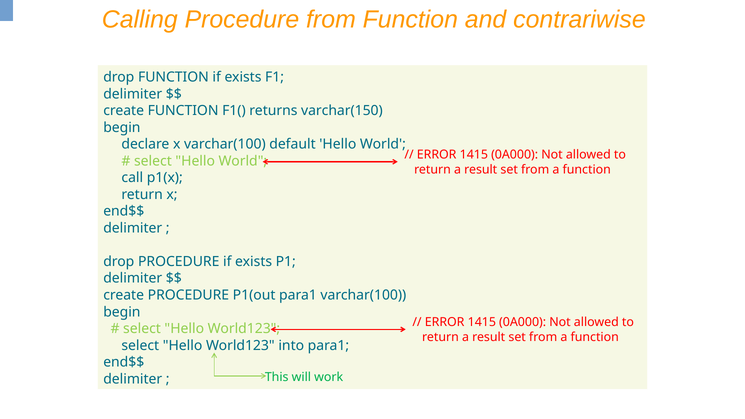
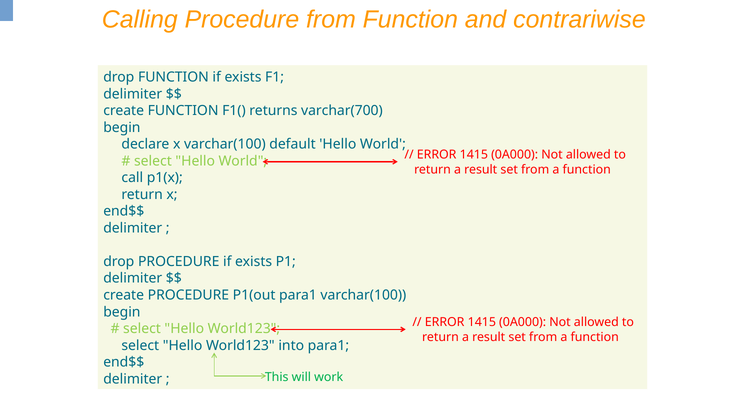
varchar(150: varchar(150 -> varchar(700 (342, 111)
